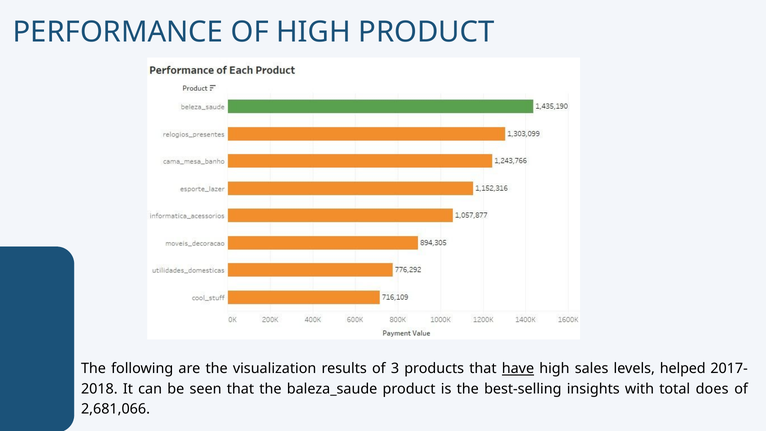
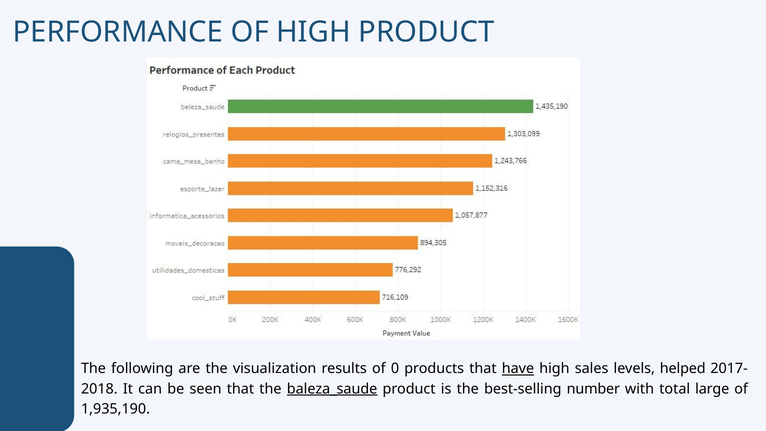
3: 3 -> 0 (395, 369)
baleza_saude underline: none -> present (332, 389)
insights: insights -> number (593, 389)
does: does -> large (712, 389)
2,681,066: 2,681,066 -> 1,935,190 (115, 409)
